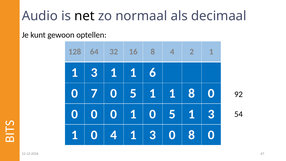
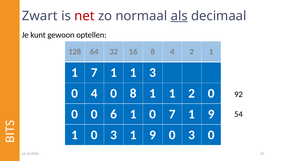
Audio: Audio -> Zwart (40, 16)
net colour: black -> red (84, 16)
als underline: none -> present (179, 16)
3: 3 -> 7 (94, 73)
1 6: 6 -> 3 (153, 73)
0 7: 7 -> 4 (94, 93)
5: 5 -> 8 (133, 93)
1 8: 8 -> 2 (192, 93)
0: 0 -> 6 (114, 114)
1 0 5: 5 -> 7 (172, 114)
3: 3 -> 9 (211, 114)
1 0 4: 4 -> 3 (114, 135)
3: 3 -> 9 (153, 135)
8: 8 -> 3 (192, 135)
